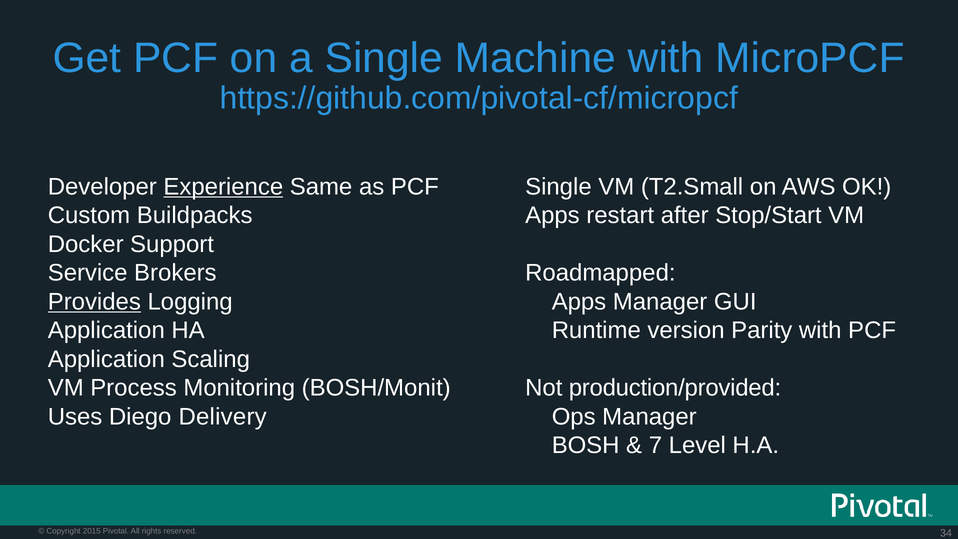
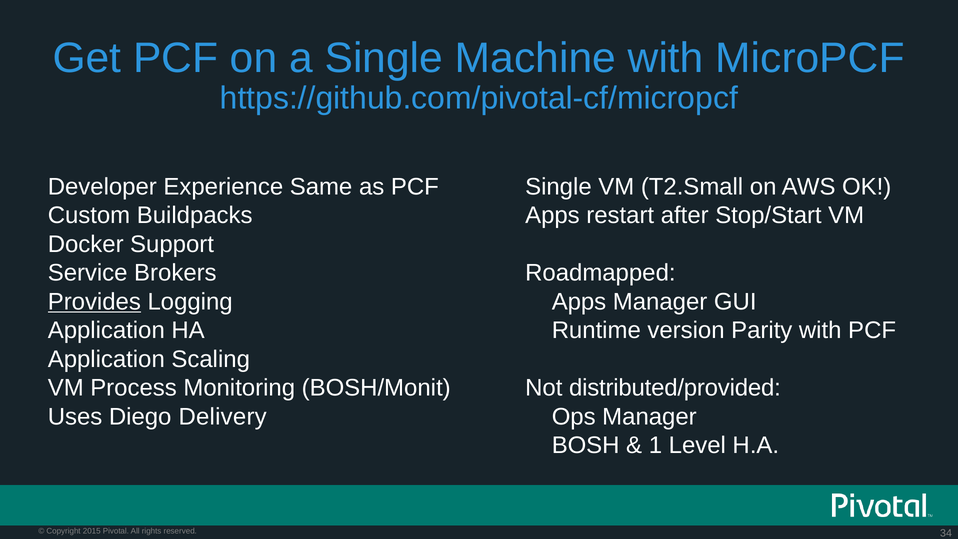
Experience underline: present -> none (223, 187)
production/provided: production/provided -> distributed/provided (675, 388)
7: 7 -> 1 (655, 445)
